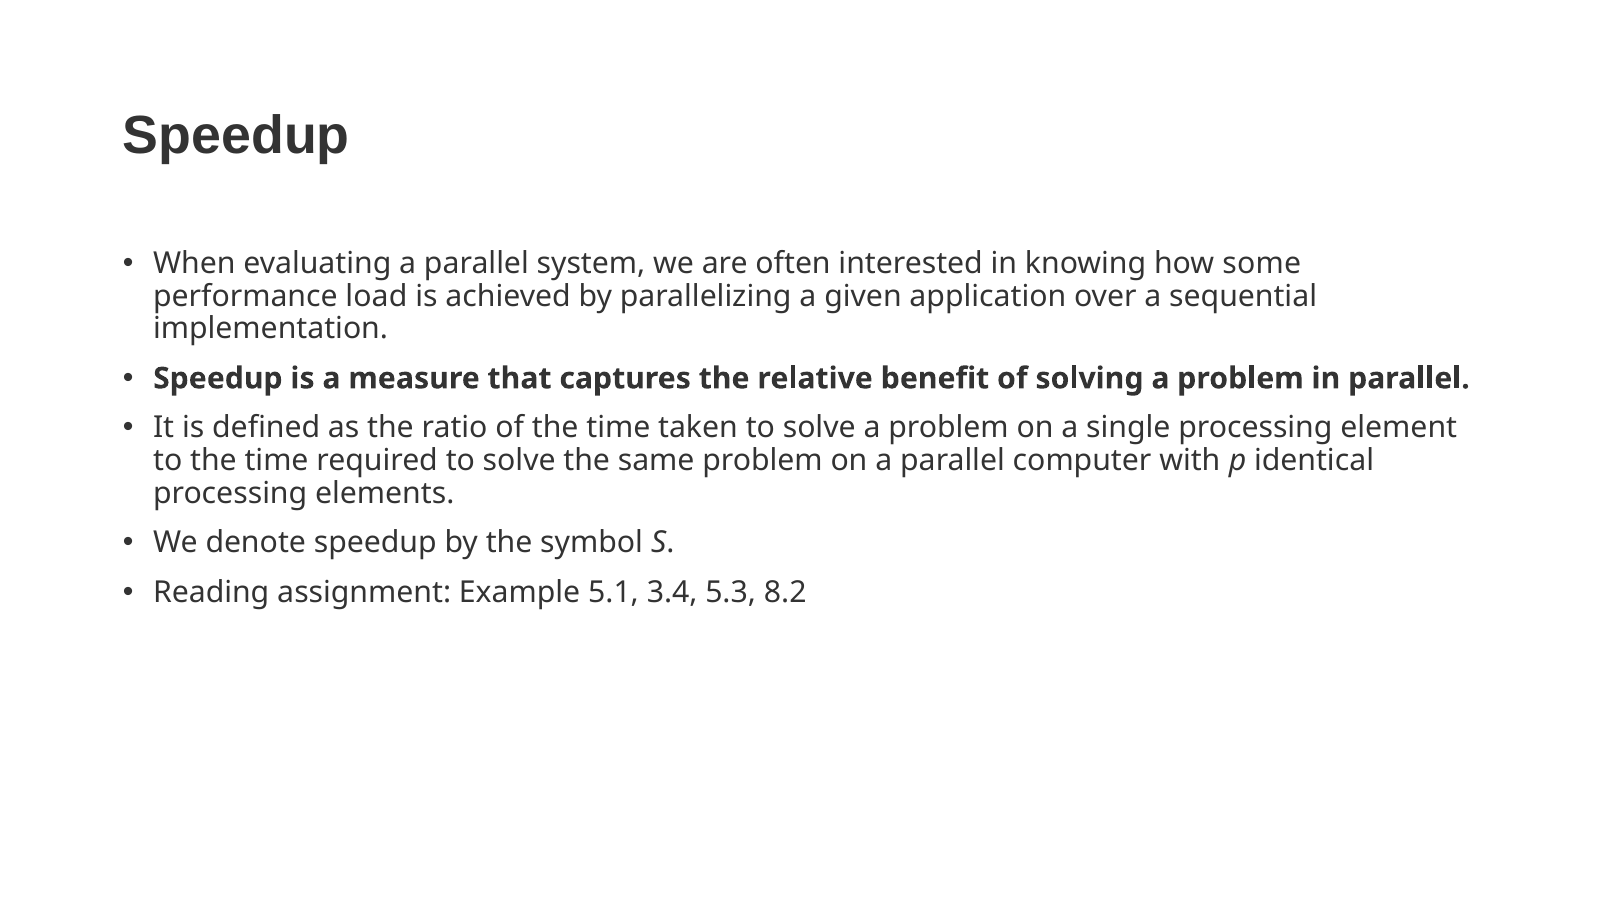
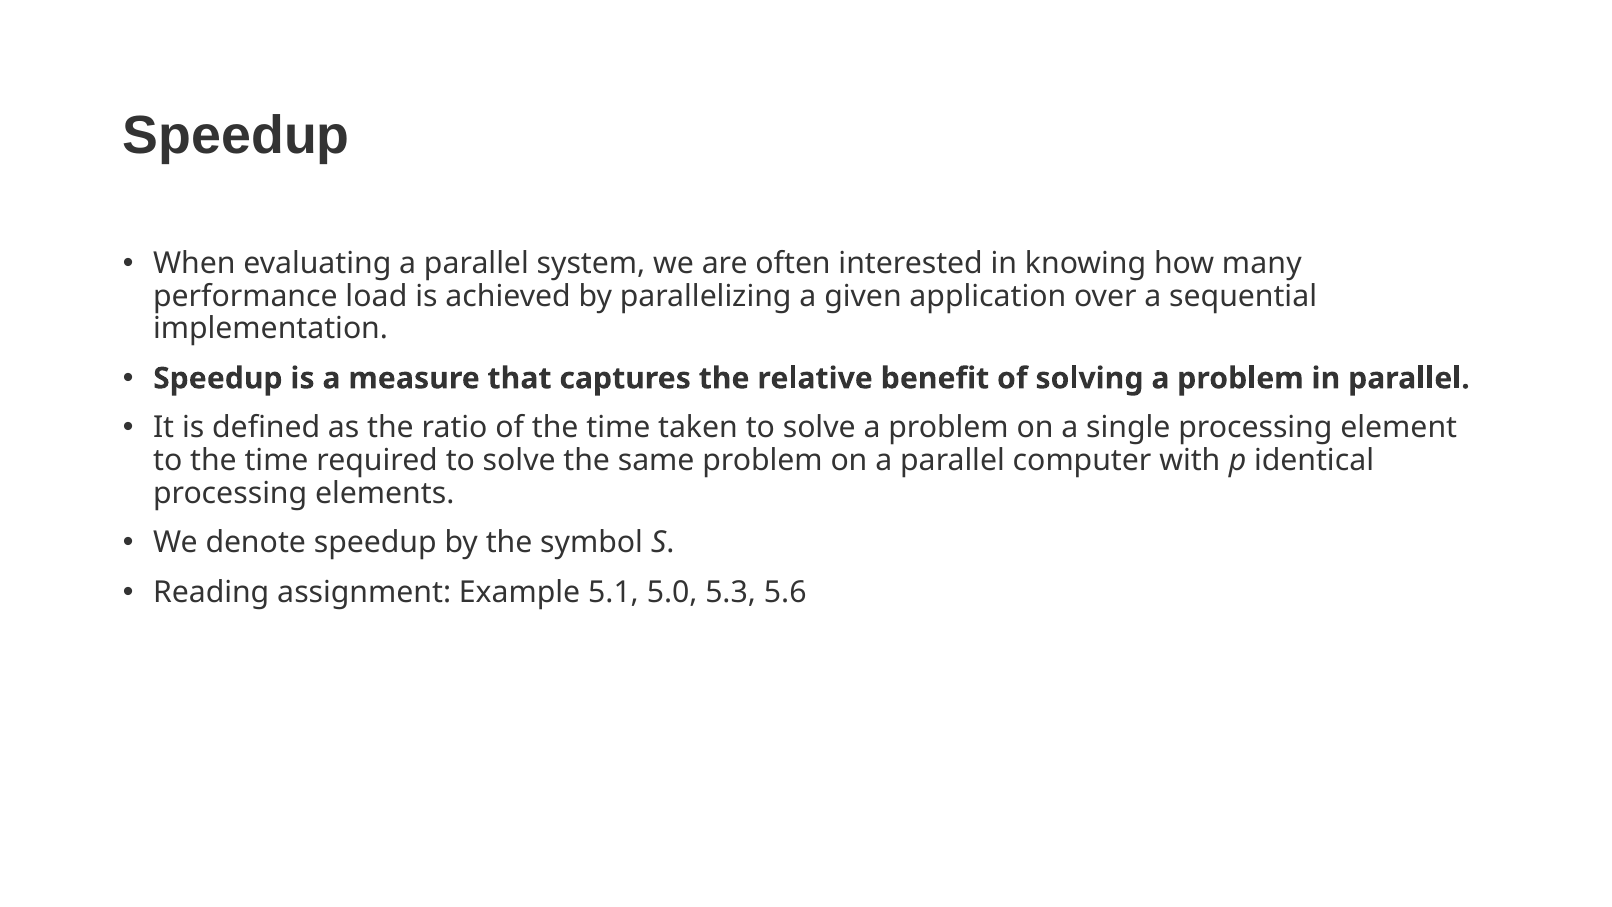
some: some -> many (1262, 264)
3.4: 3.4 -> 5.0 (672, 592)
8.2: 8.2 -> 5.6 (785, 592)
